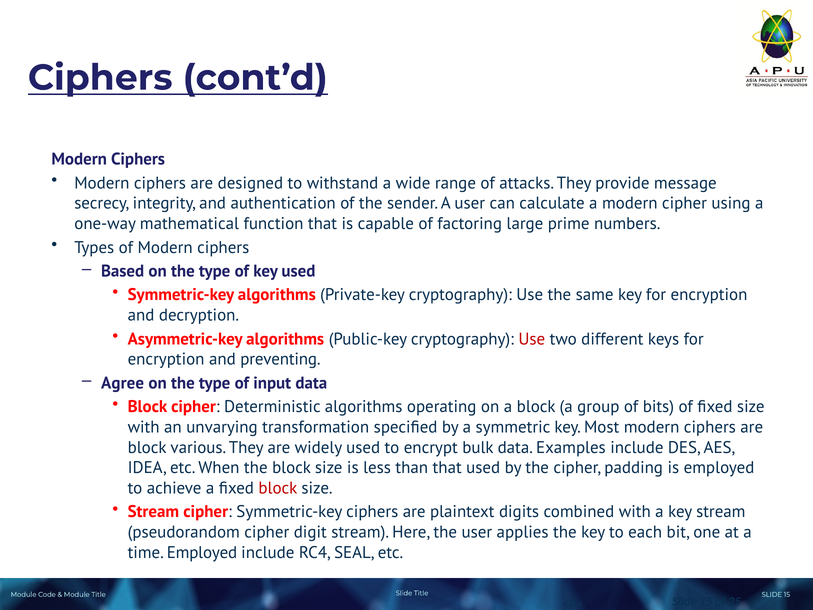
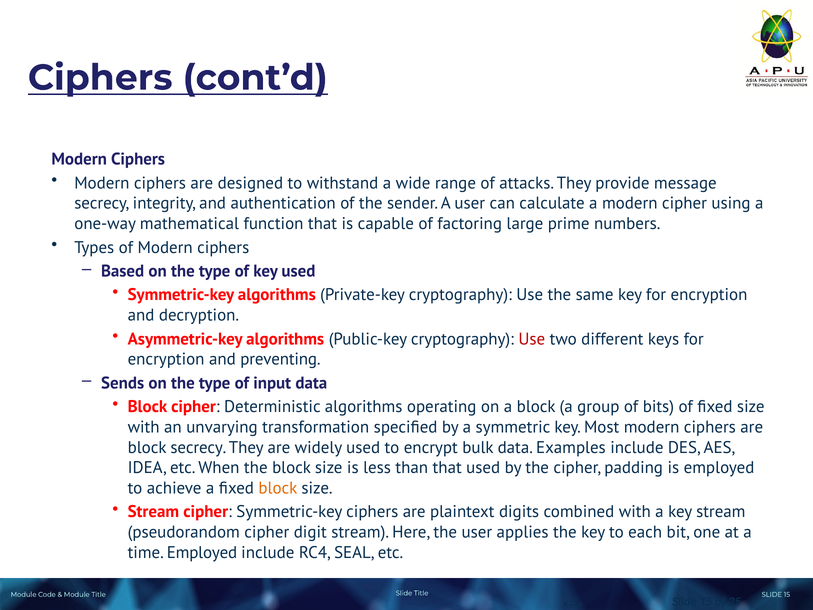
Agree: Agree -> Sends (123, 383)
block various: various -> secrecy (198, 447)
block colour: red -> orange (278, 488)
